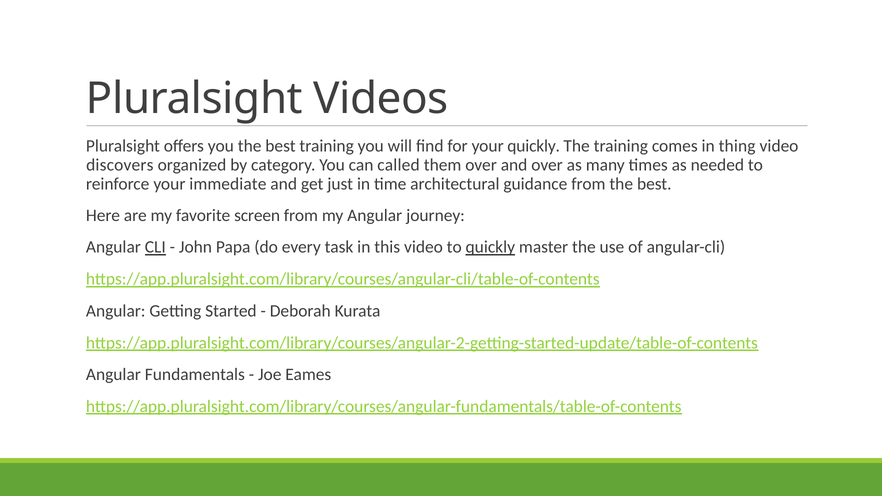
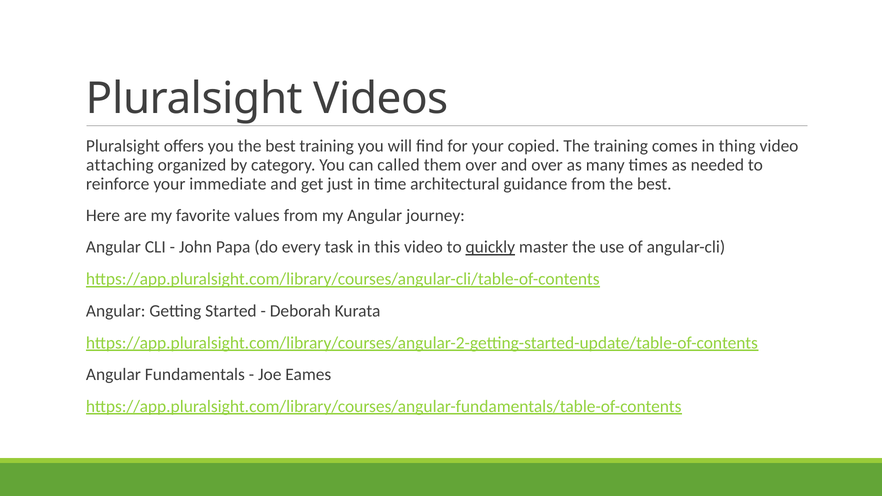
your quickly: quickly -> copied (534, 146)
discovers: discovers -> attaching (120, 165)
screen: screen -> values (257, 216)
CLI underline: present -> none (155, 247)
